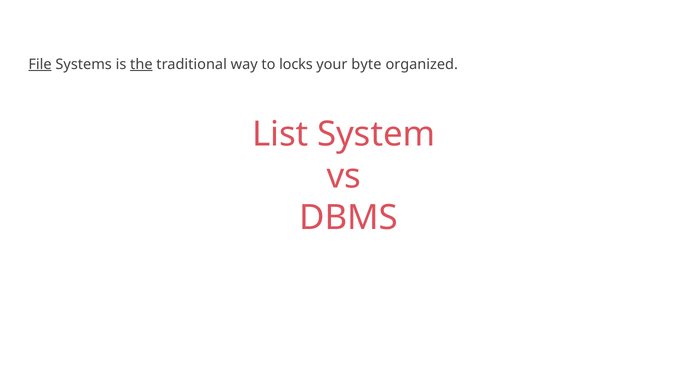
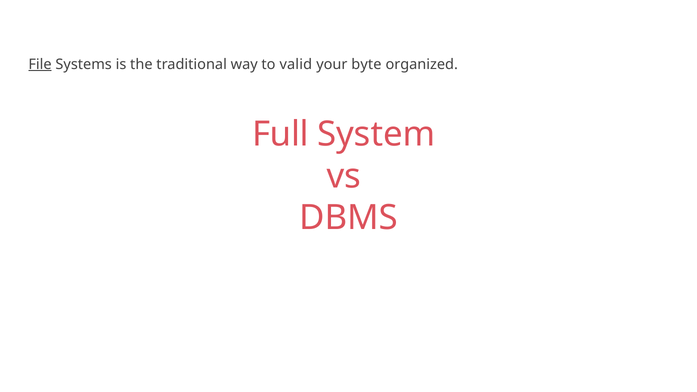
the underline: present -> none (141, 64)
locks: locks -> valid (296, 64)
List: List -> Full (280, 134)
